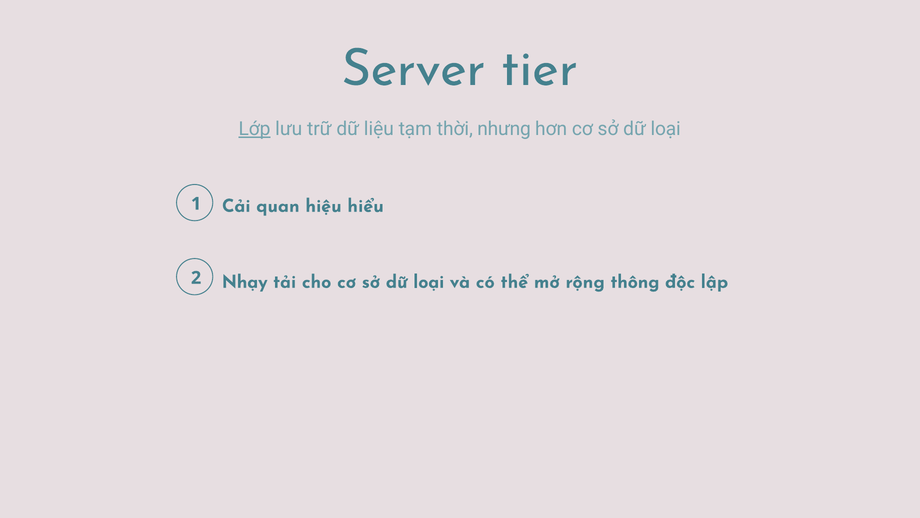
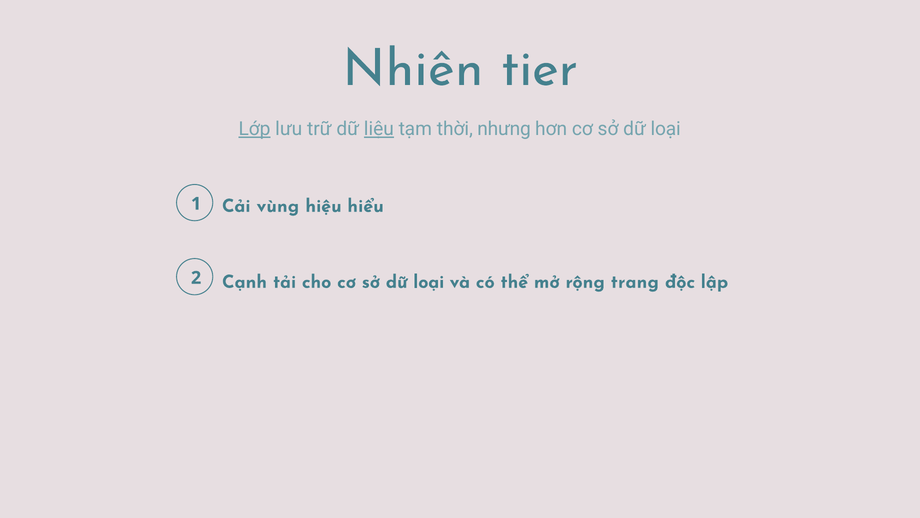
Server: Server -> Nhiên (413, 68)
liệu underline: none -> present (379, 129)
quan: quan -> vùng (278, 206)
Nhạy: Nhạy -> Cạnh (245, 282)
thông: thông -> trang (635, 282)
